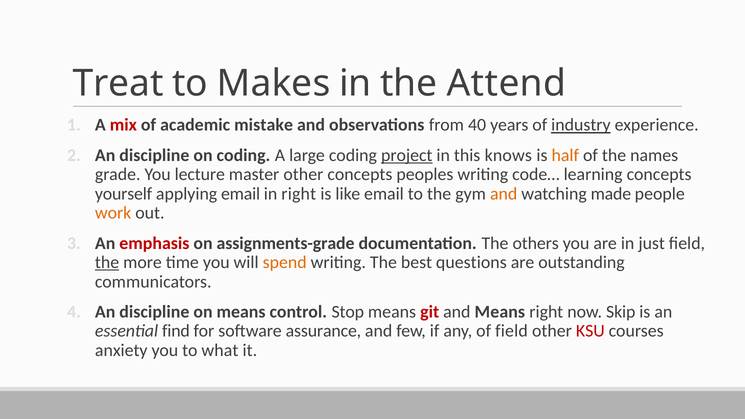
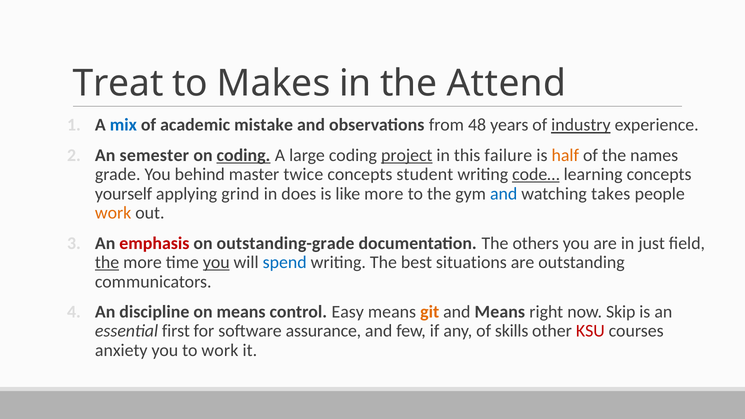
mix colour: red -> blue (123, 125)
40: 40 -> 48 (477, 125)
discipline: discipline -> semester (154, 155)
coding underline: none -> present (243, 155)
knows: knows -> failure (508, 155)
lecture: lecture -> behind (200, 175)
master other: other -> twice (303, 175)
peoples: peoples -> student (425, 175)
code… underline: none -> present (536, 175)
applying email: email -> grind (240, 194)
in right: right -> does (299, 194)
like email: email -> more (384, 194)
and colour: orange -> blue (504, 194)
made: made -> takes (611, 194)
assignments-grade: assignments-grade -> outstanding-grade (286, 243)
you underline: none -> present (216, 262)
spend colour: orange -> blue (285, 262)
questions: questions -> situations (471, 262)
Stop: Stop -> Easy (348, 312)
git colour: red -> orange (430, 312)
find: find -> first (176, 331)
of field: field -> skills (512, 331)
to what: what -> work (220, 350)
